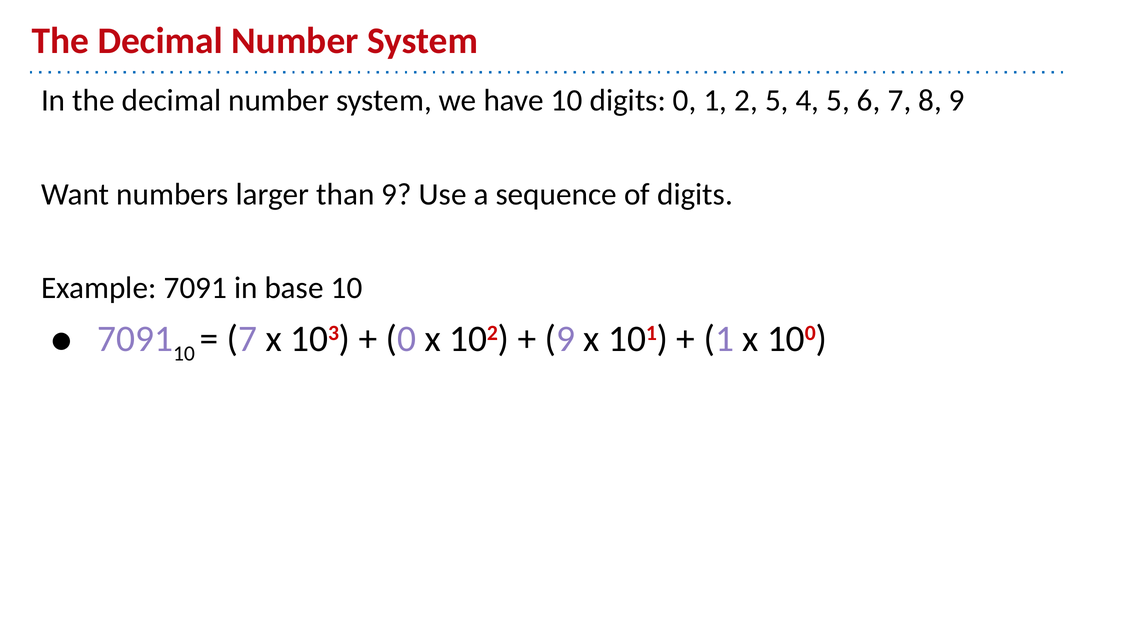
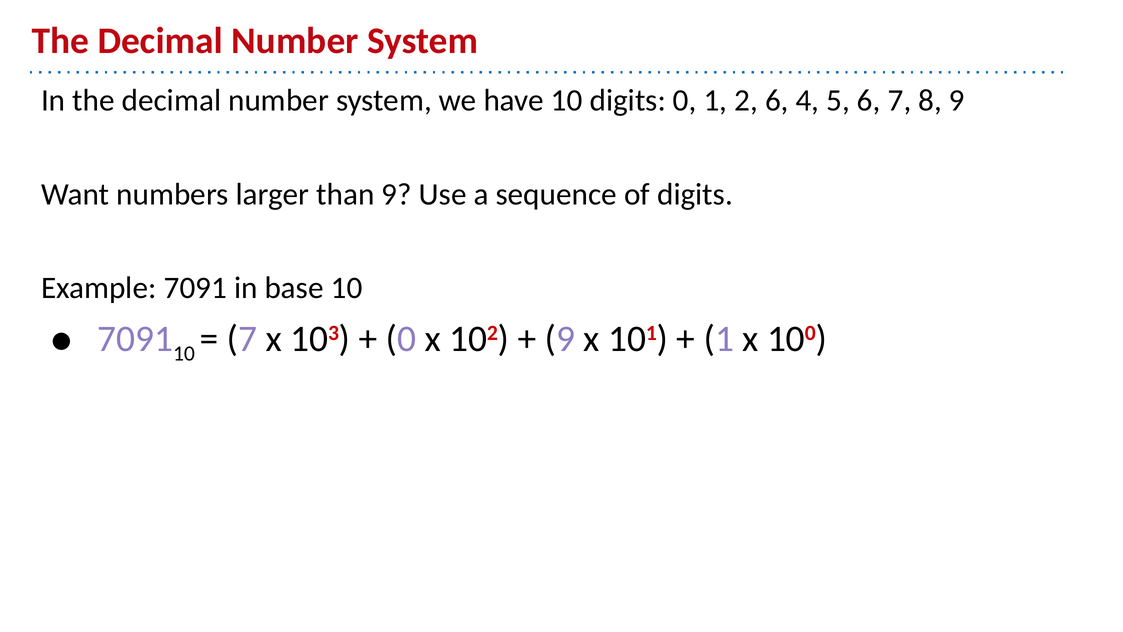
2 5: 5 -> 6 (777, 100)
